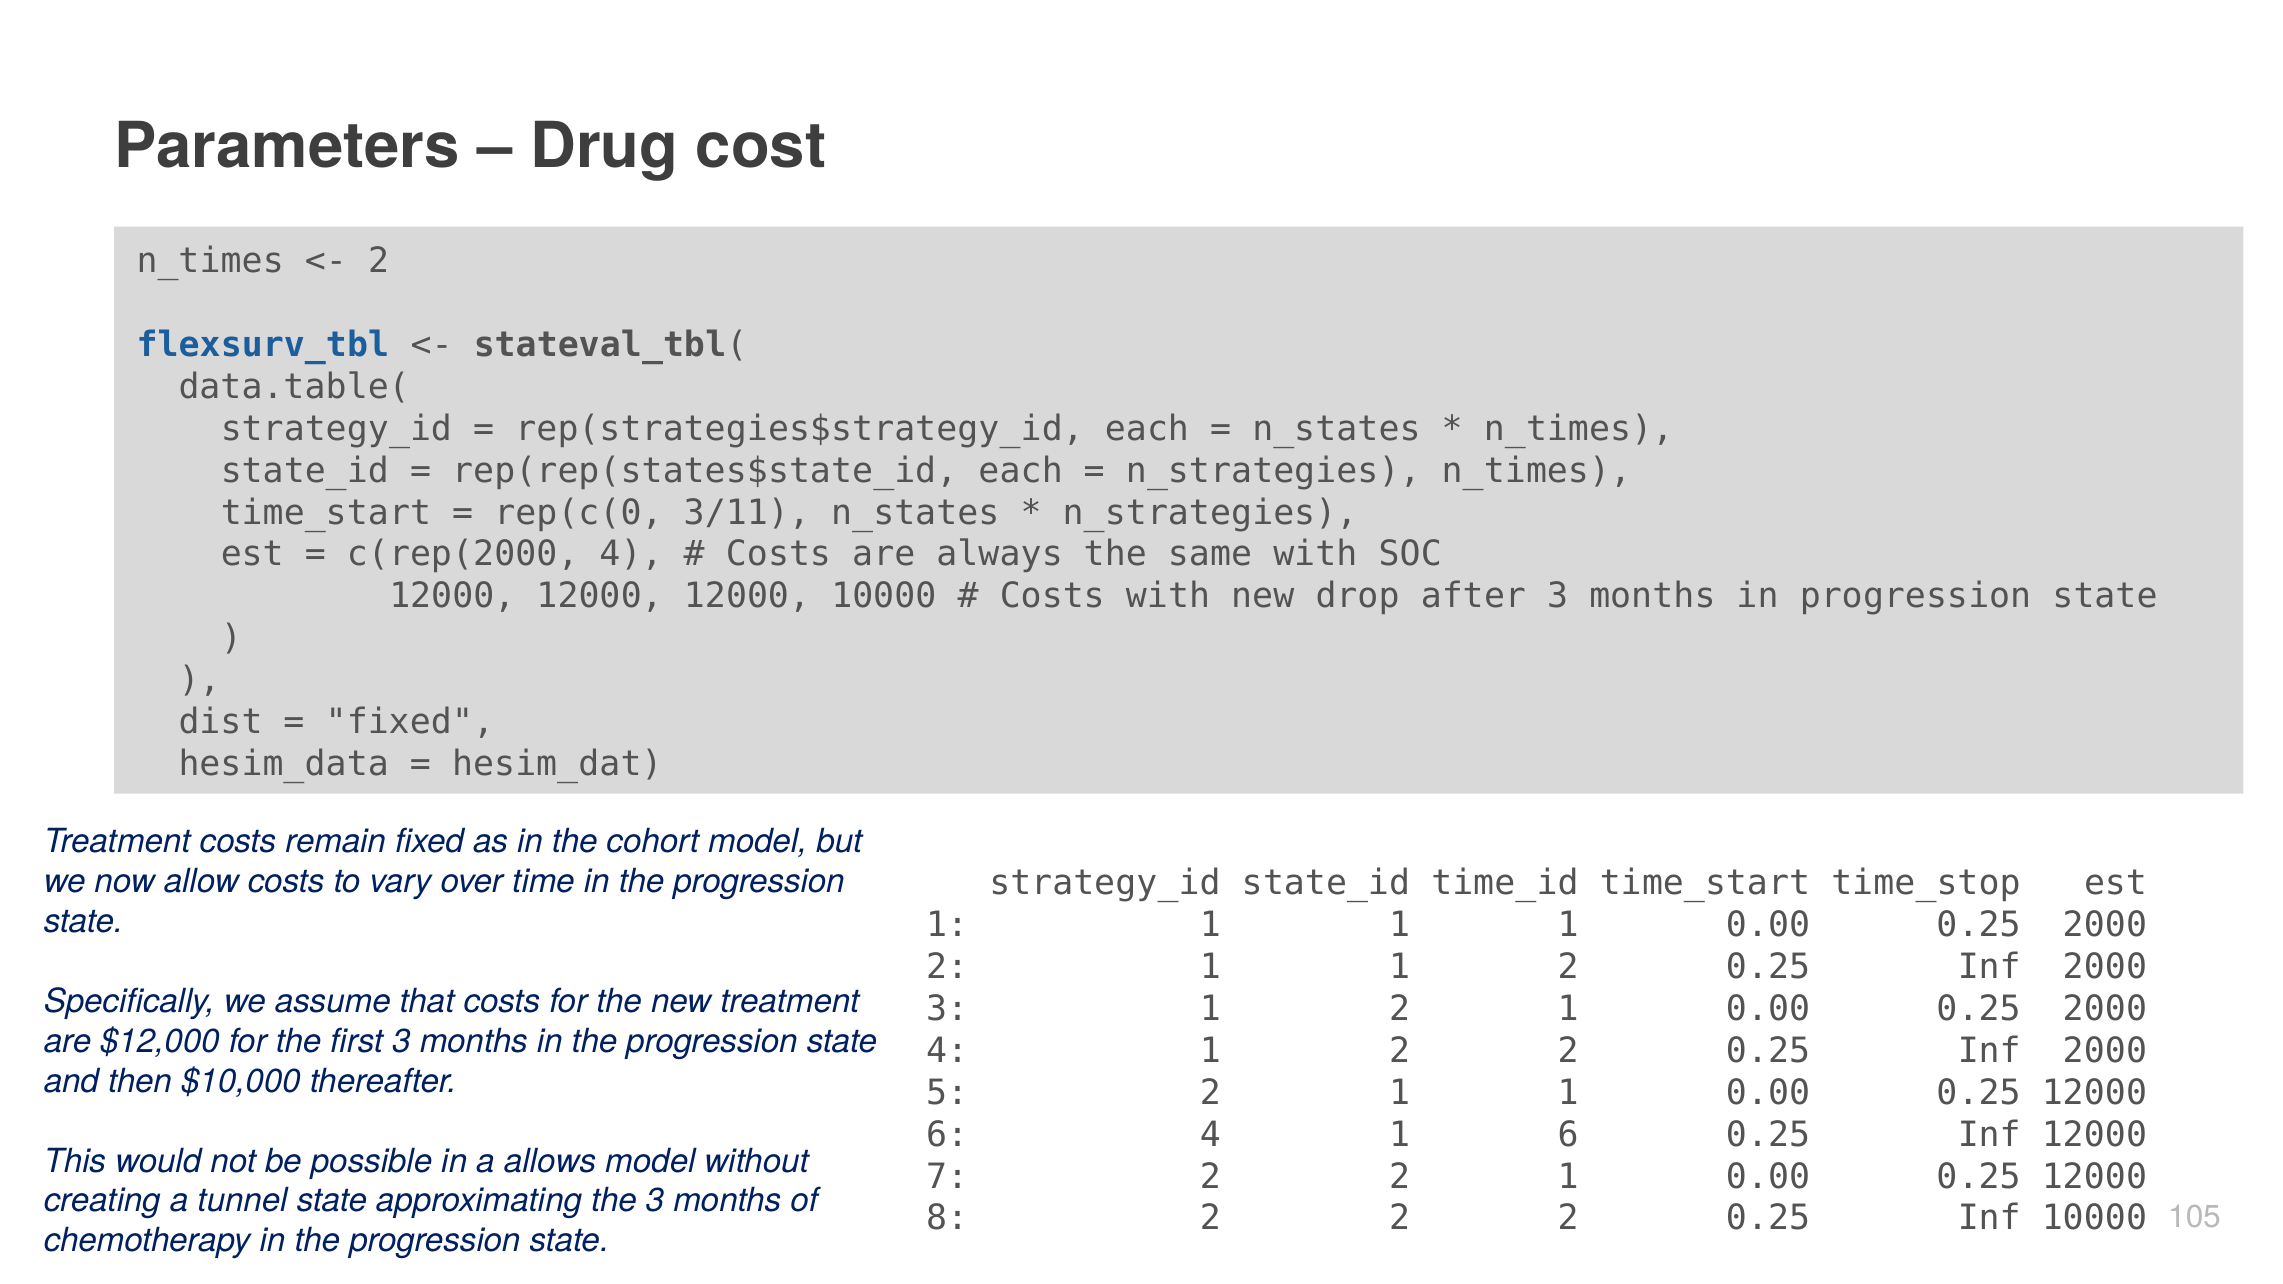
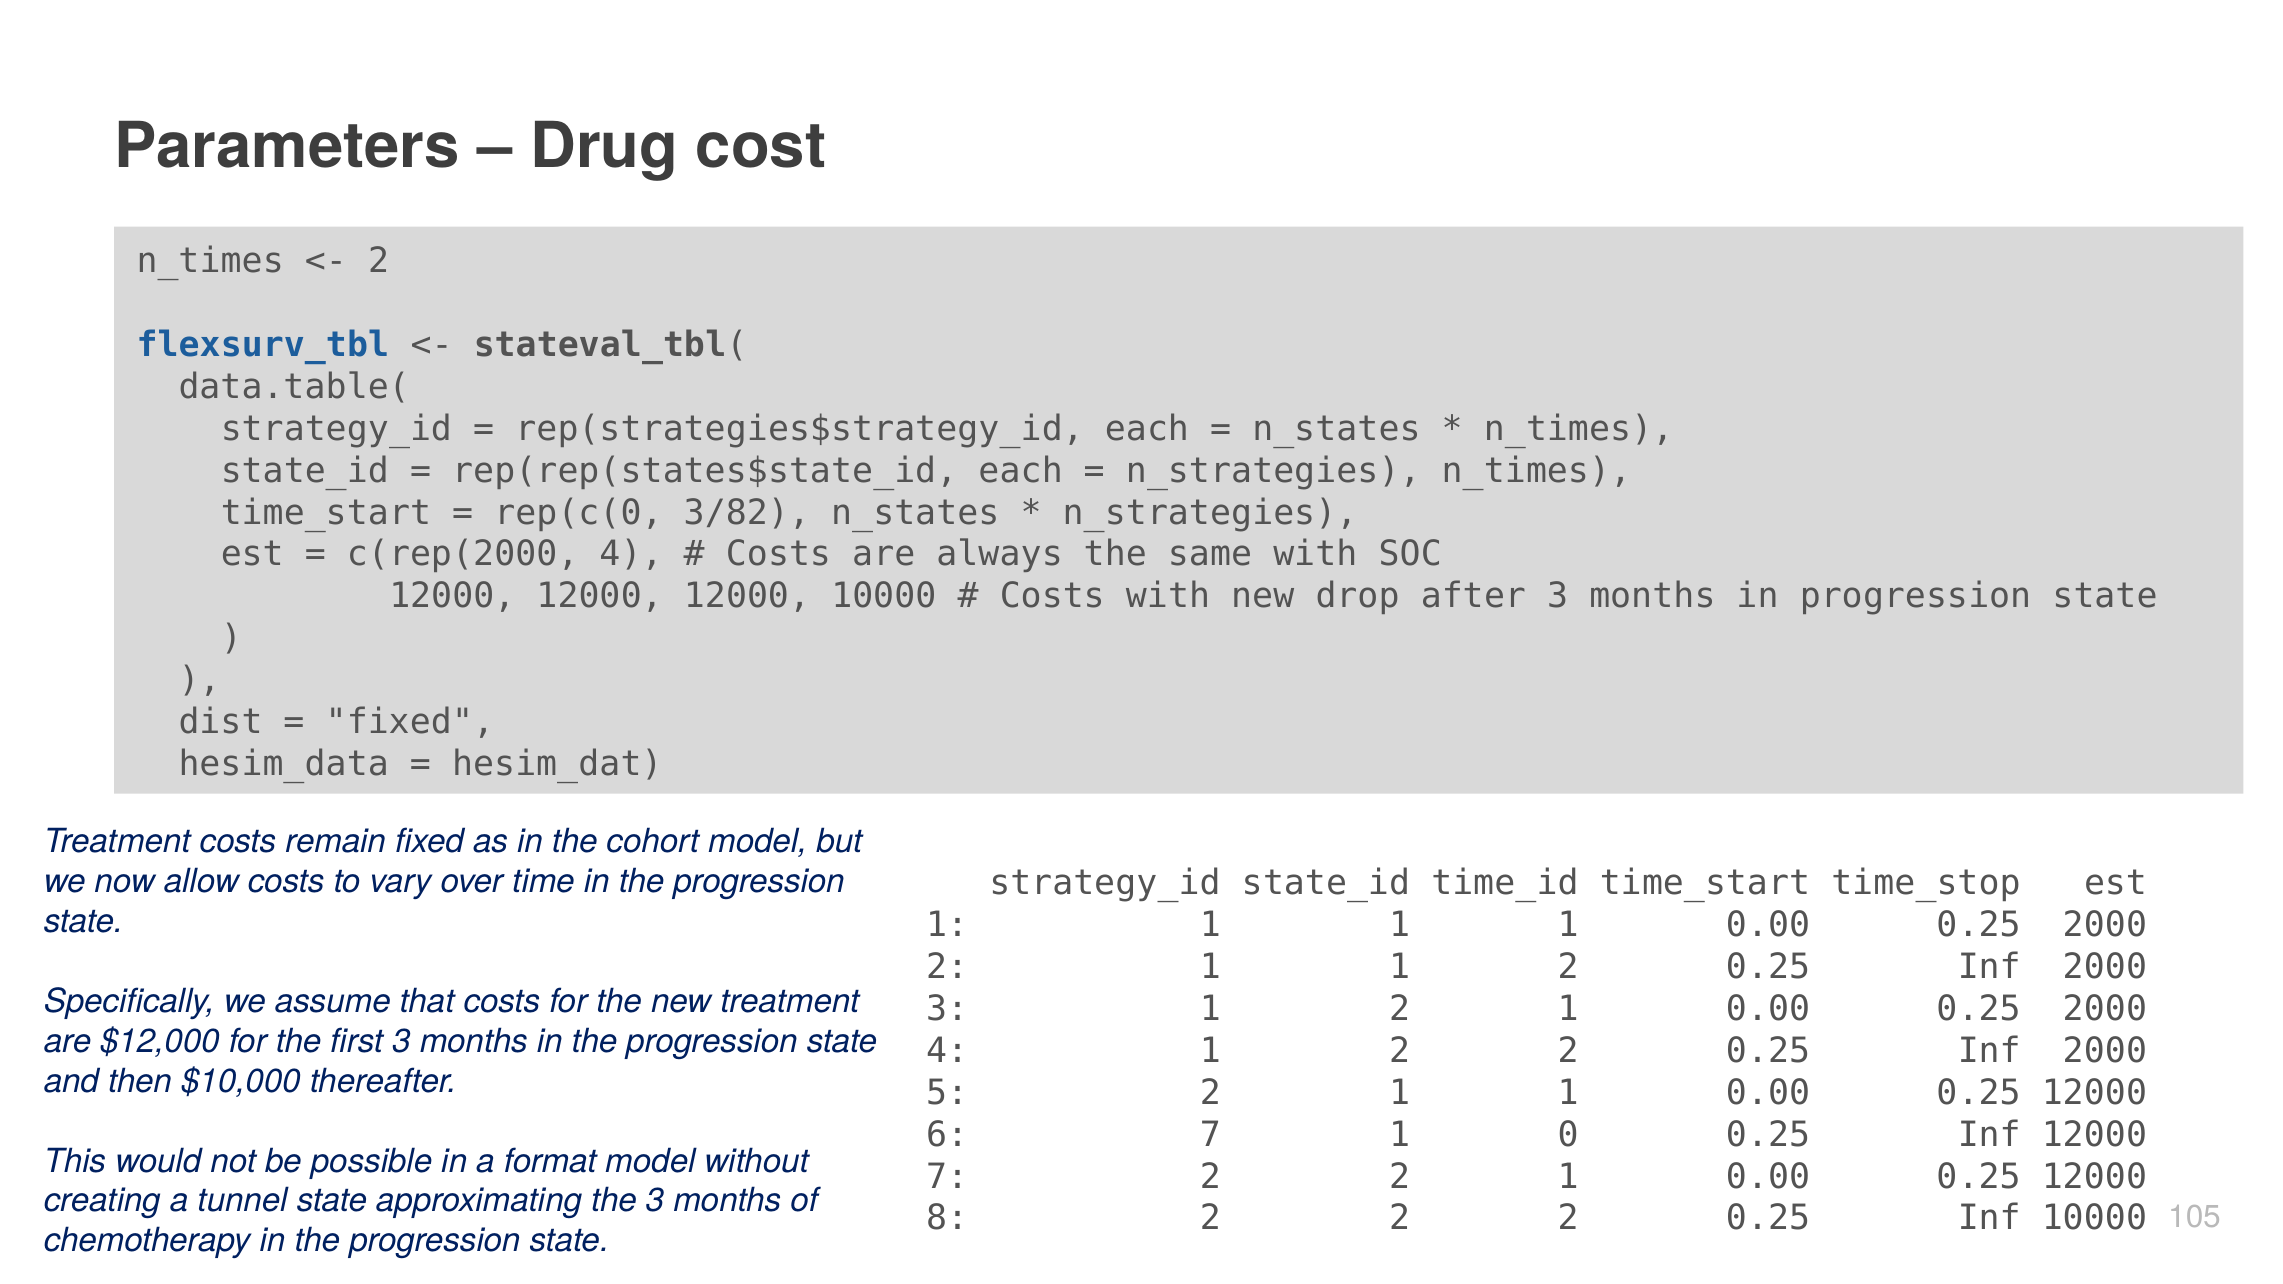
3/11: 3/11 -> 3/82 (747, 513)
6 4: 4 -> 7 (1210, 1135)
1 6: 6 -> 0 (1568, 1135)
allows: allows -> format (550, 1161)
